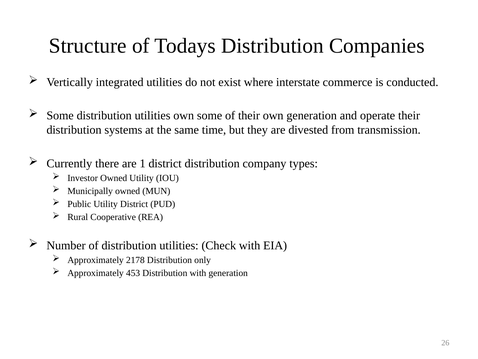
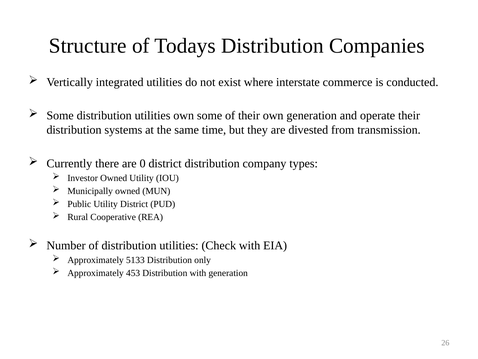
1: 1 -> 0 (143, 163)
2178: 2178 -> 5133 (135, 260)
